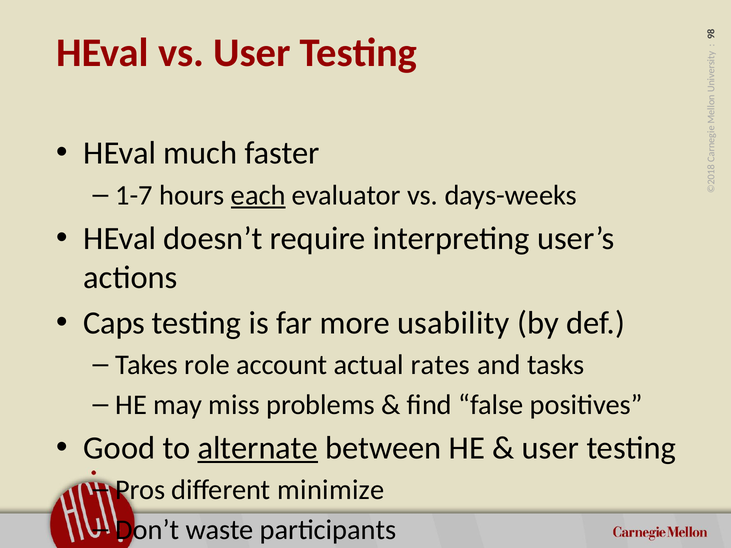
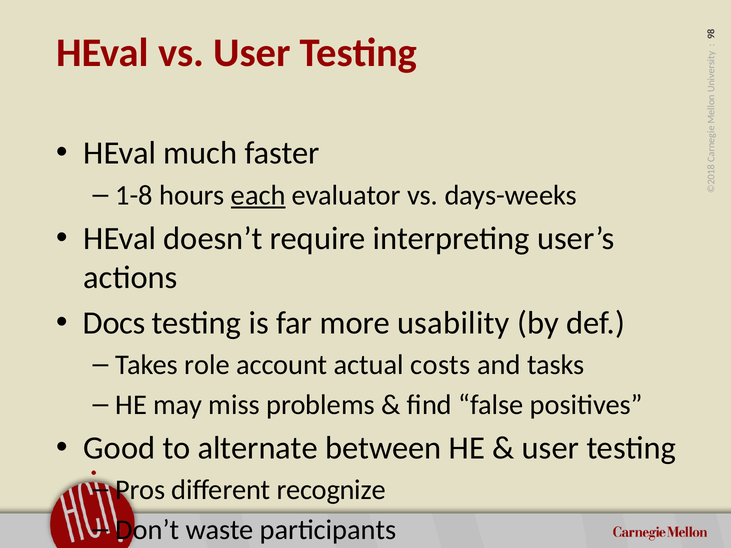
1-7: 1-7 -> 1-8 (134, 195)
Caps: Caps -> Docs (114, 323)
rates: rates -> costs (440, 365)
alternate underline: present -> none (258, 448)
minimize: minimize -> recognize (331, 490)
